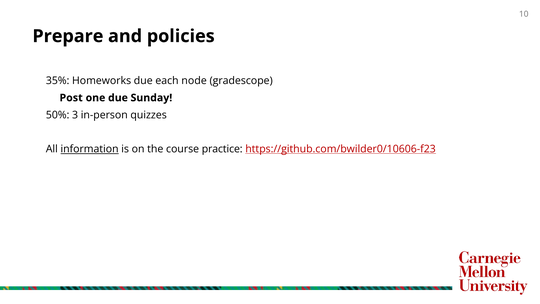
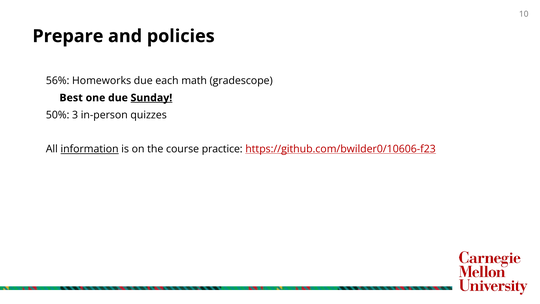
35%: 35% -> 56% (58, 81)
node: node -> math (194, 81)
Post: Post -> Best (71, 98)
Sunday underline: none -> present (151, 98)
